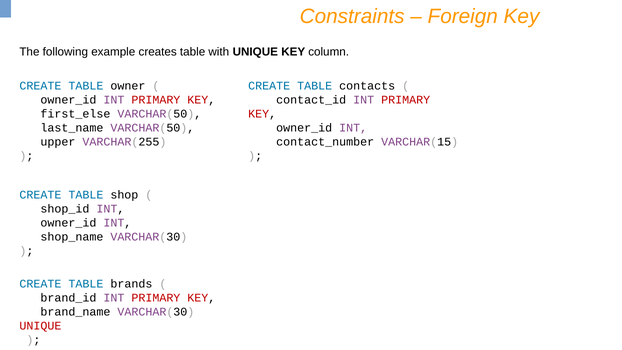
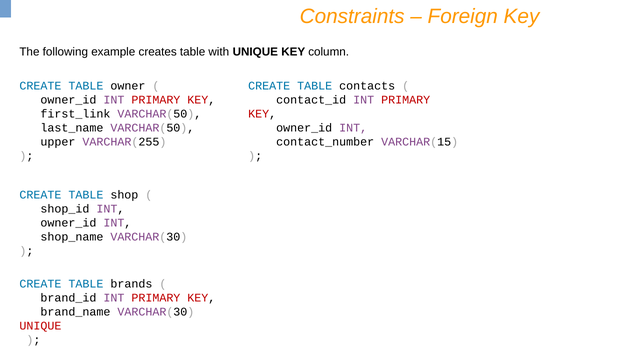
first_else: first_else -> first_link (75, 114)
